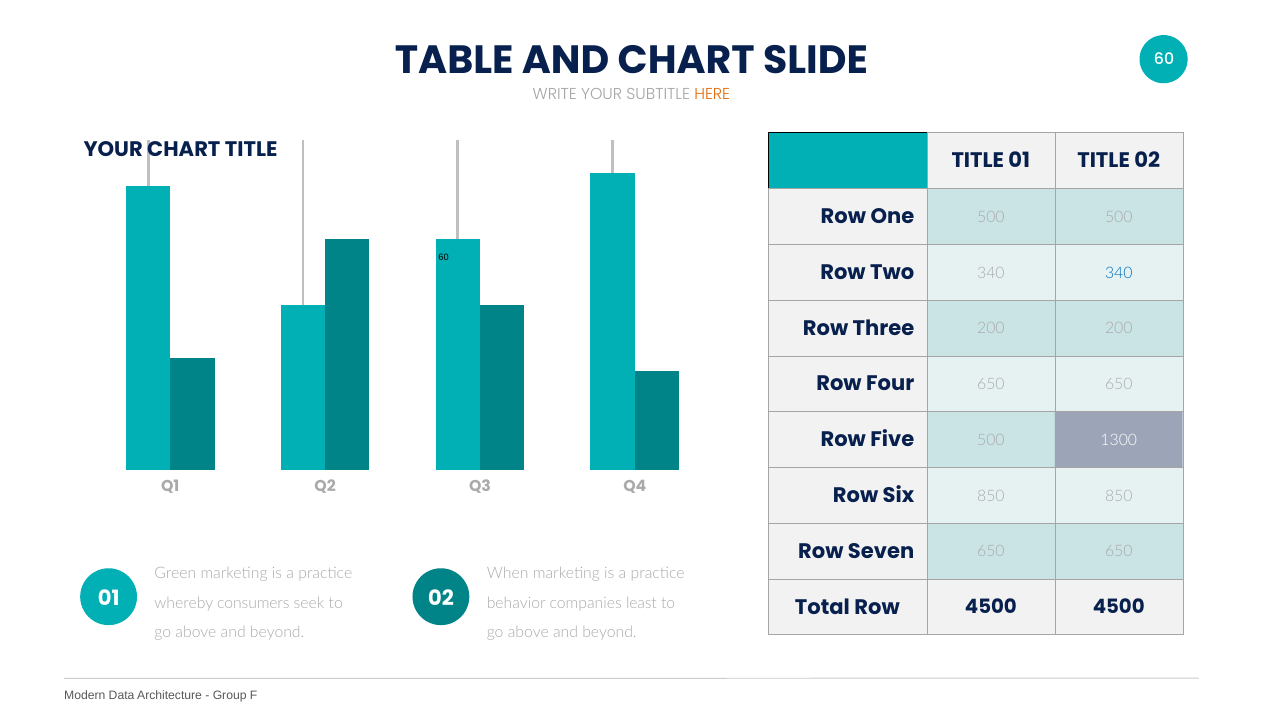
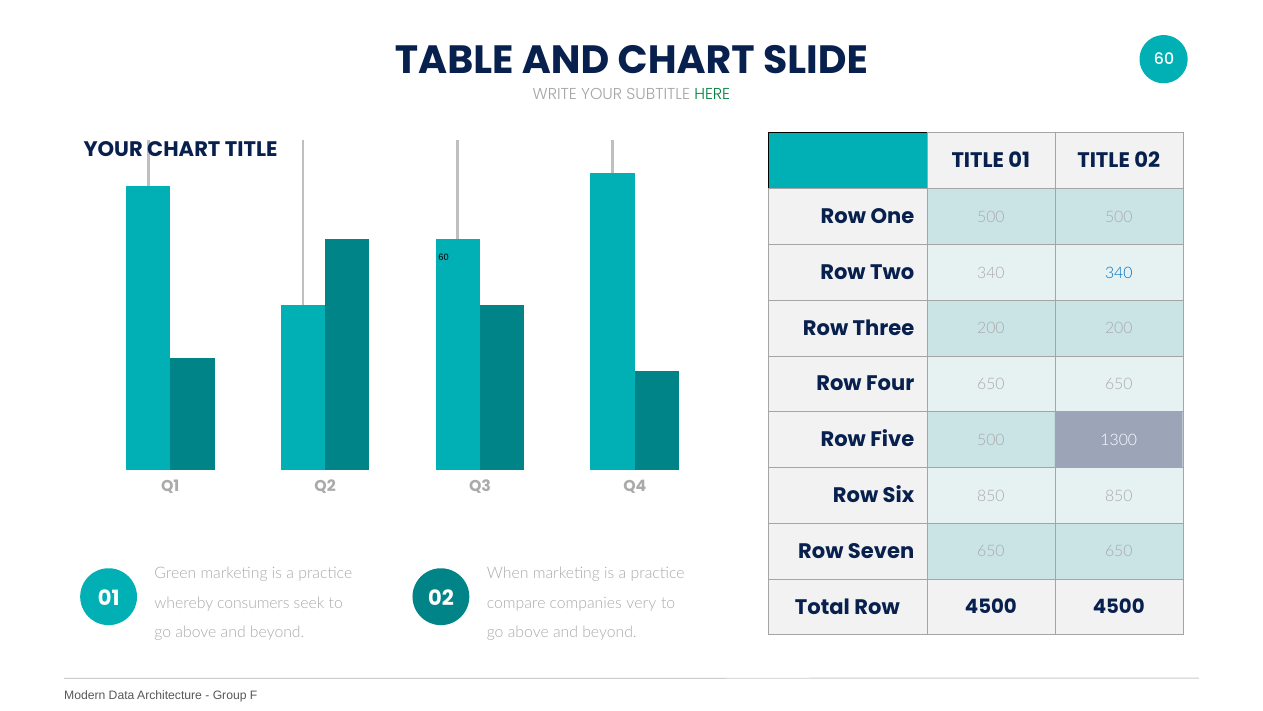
HERE colour: orange -> green (712, 95)
behavior: behavior -> compare (516, 603)
least: least -> very (641, 603)
